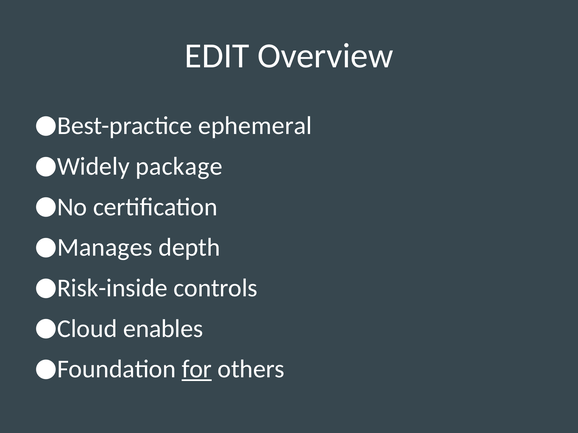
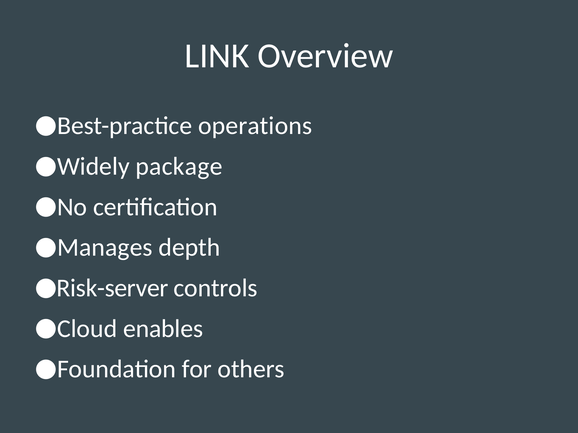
EDIT: EDIT -> LINK (217, 56)
ephemeral: ephemeral -> operations (255, 126)
Risk-inside: Risk-inside -> Risk-server (113, 288)
for underline: present -> none (197, 370)
